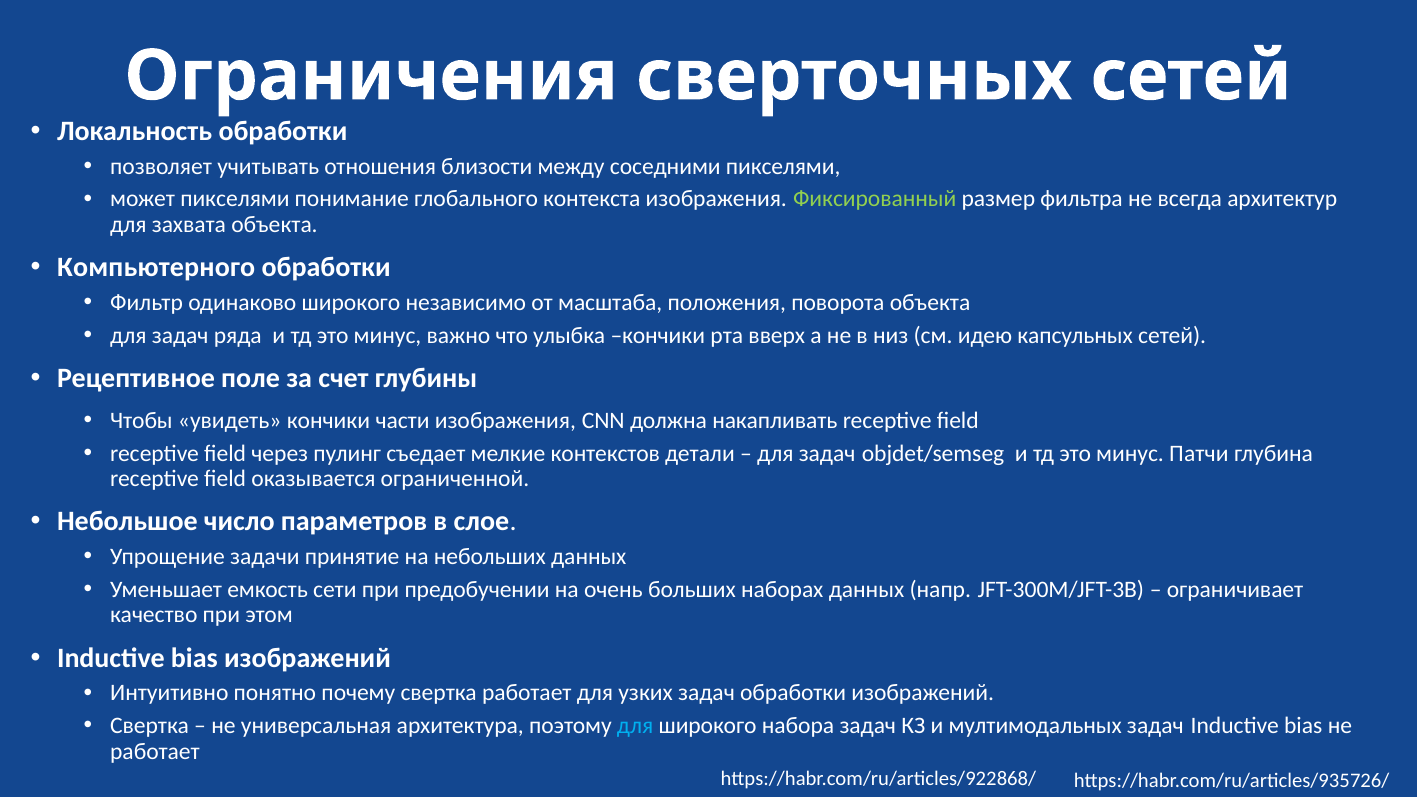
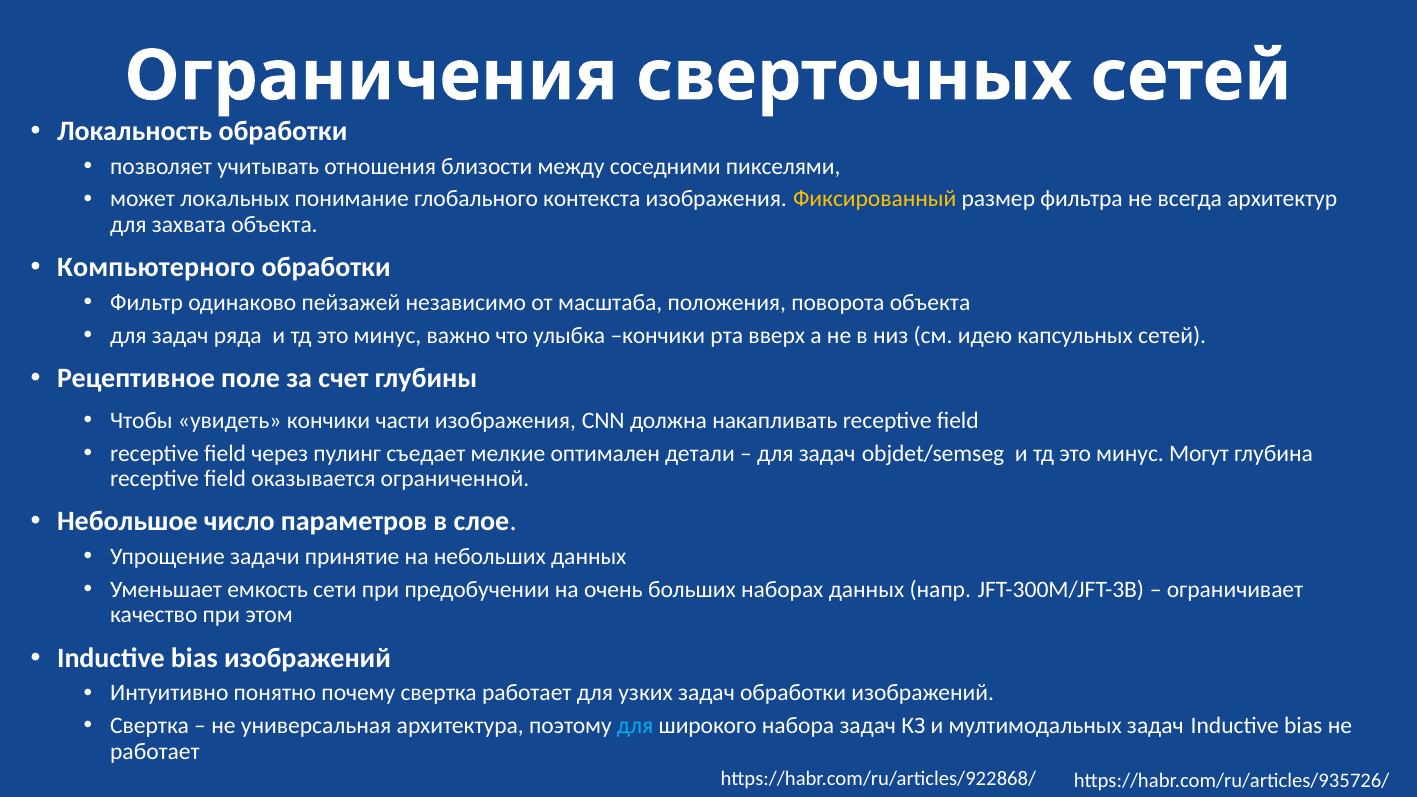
может пикселями: пикселями -> локальных (235, 199)
Фиксированный colour: light green -> yellow (875, 199)
одинаково широкого: широкого -> пейзажей (351, 302)
контекстов: контекстов -> оптимален (605, 454)
Патчи: Патчи -> Могут (1199, 454)
